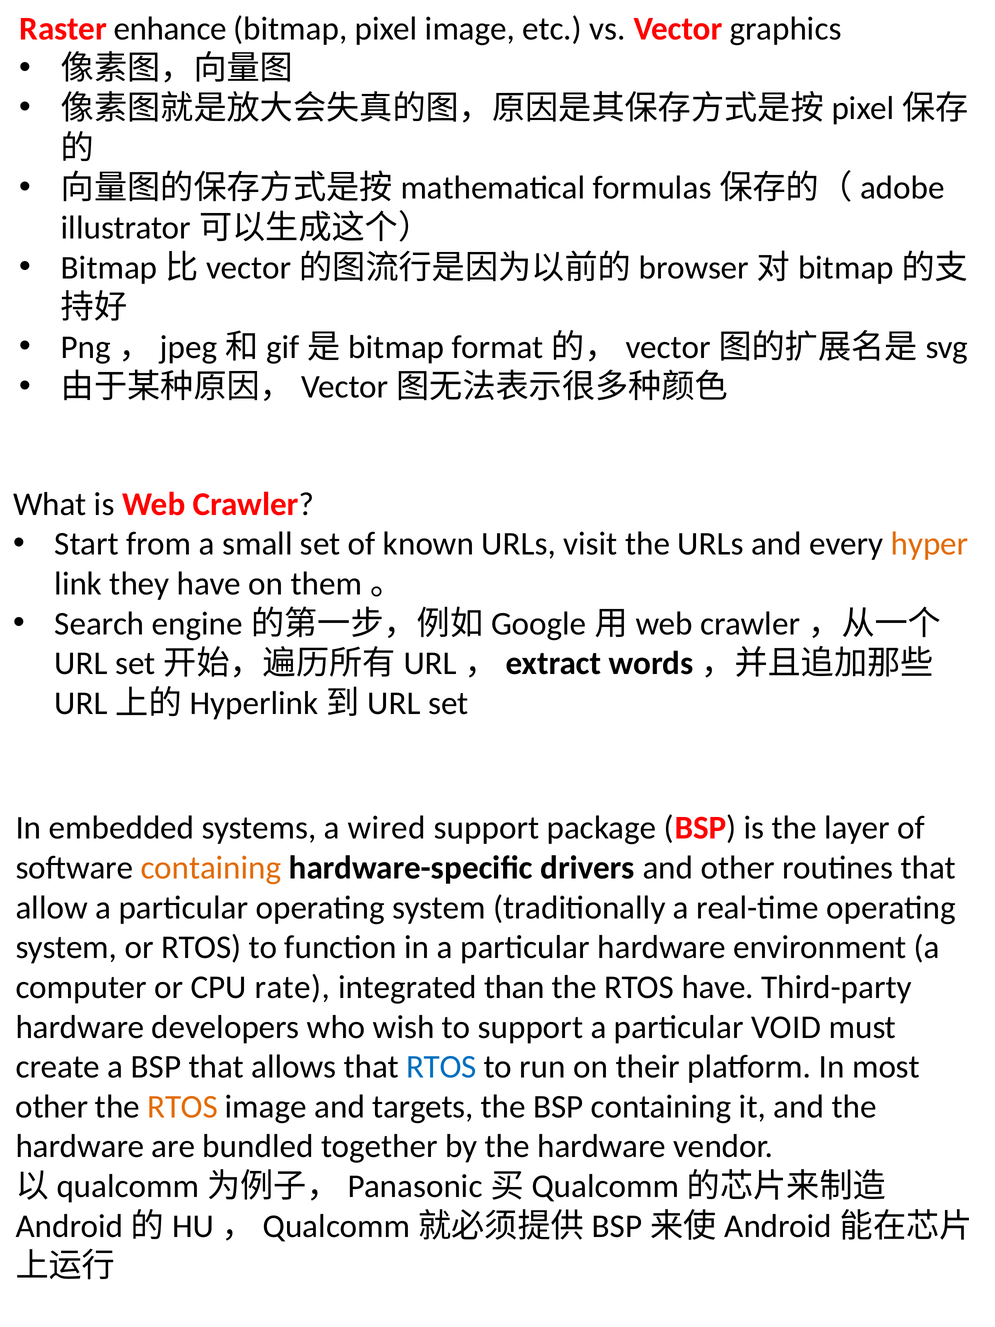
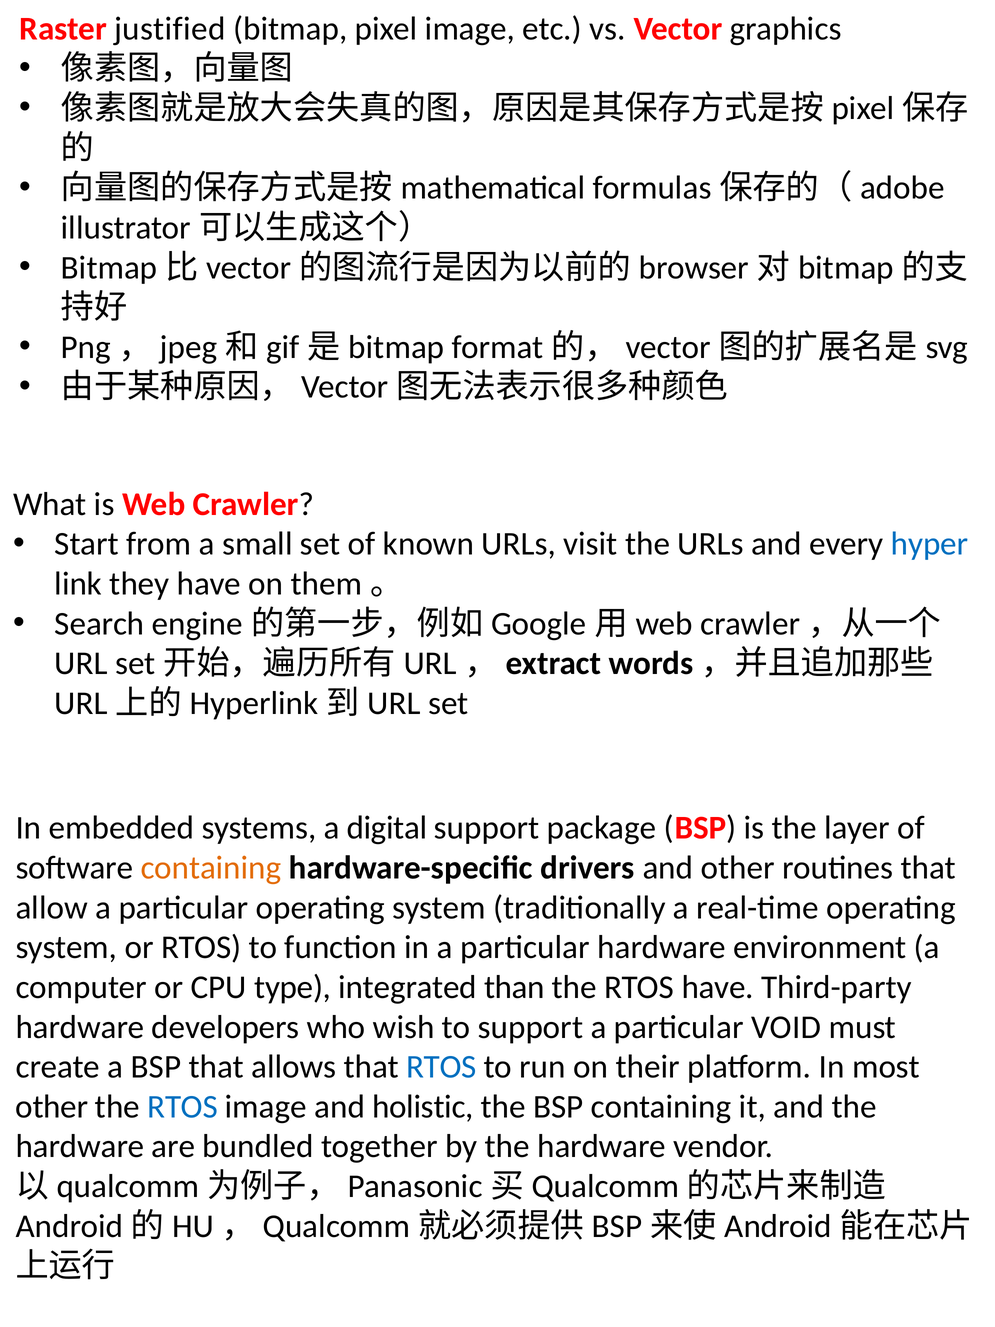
enhance: enhance -> justified (170, 29)
hyper colour: orange -> blue (930, 544)
wired: wired -> digital (387, 828)
rate: rate -> type (293, 987)
RTOS colour: orange -> blue (183, 1106)
targets: targets -> holistic (423, 1106)
